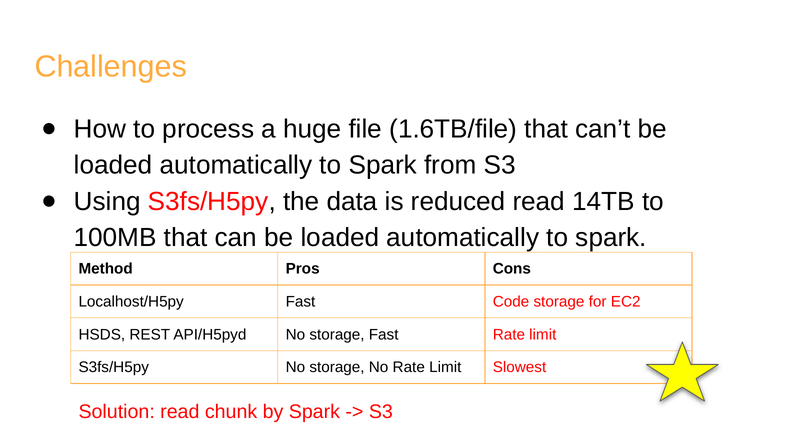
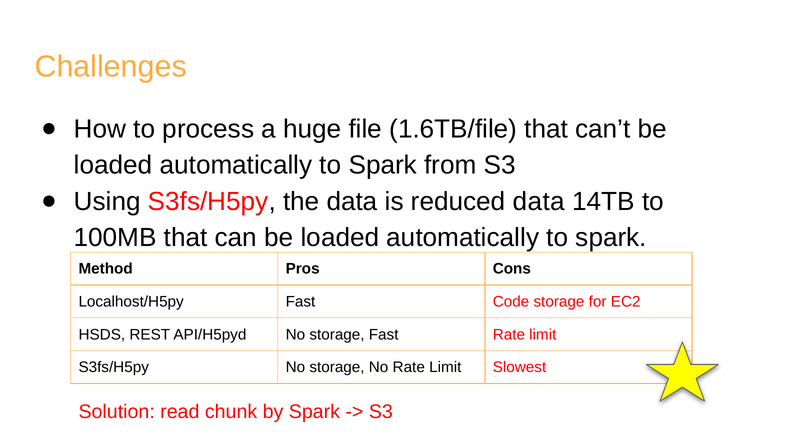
reduced read: read -> data (539, 201)
